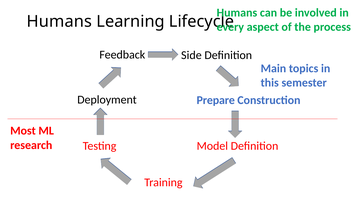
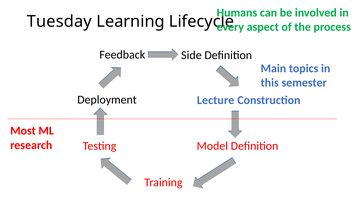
Humans: Humans -> Tuesday (59, 21)
Prepare: Prepare -> Lecture (216, 100)
